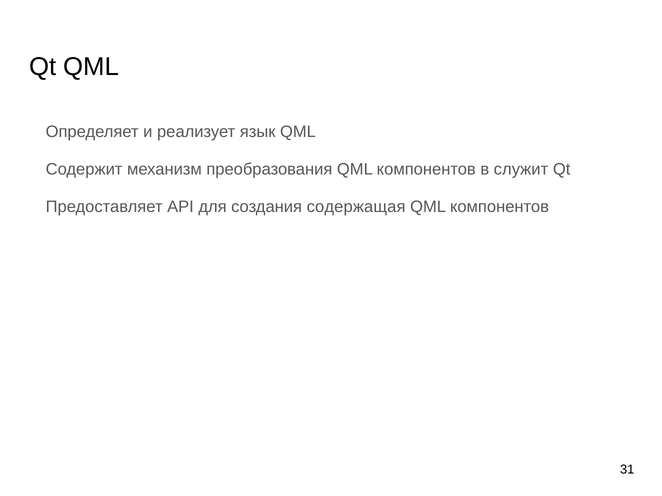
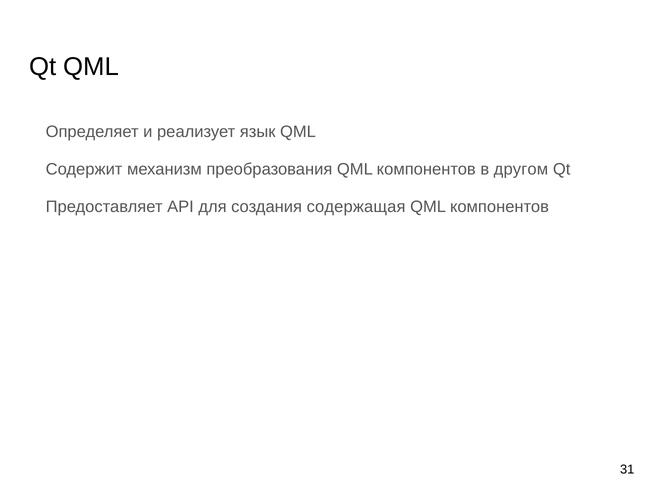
служит: служит -> другом (521, 169)
